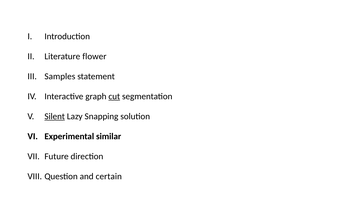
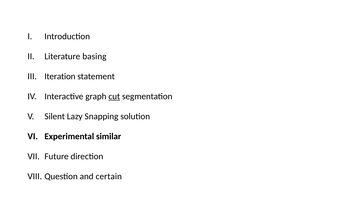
flower: flower -> basing (94, 56)
Samples: Samples -> Iteration (60, 76)
Silent underline: present -> none (55, 116)
